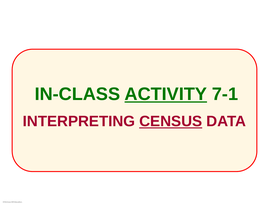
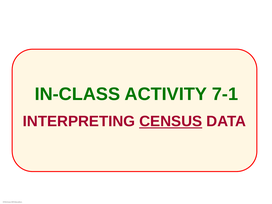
ACTIVITY underline: present -> none (166, 94)
